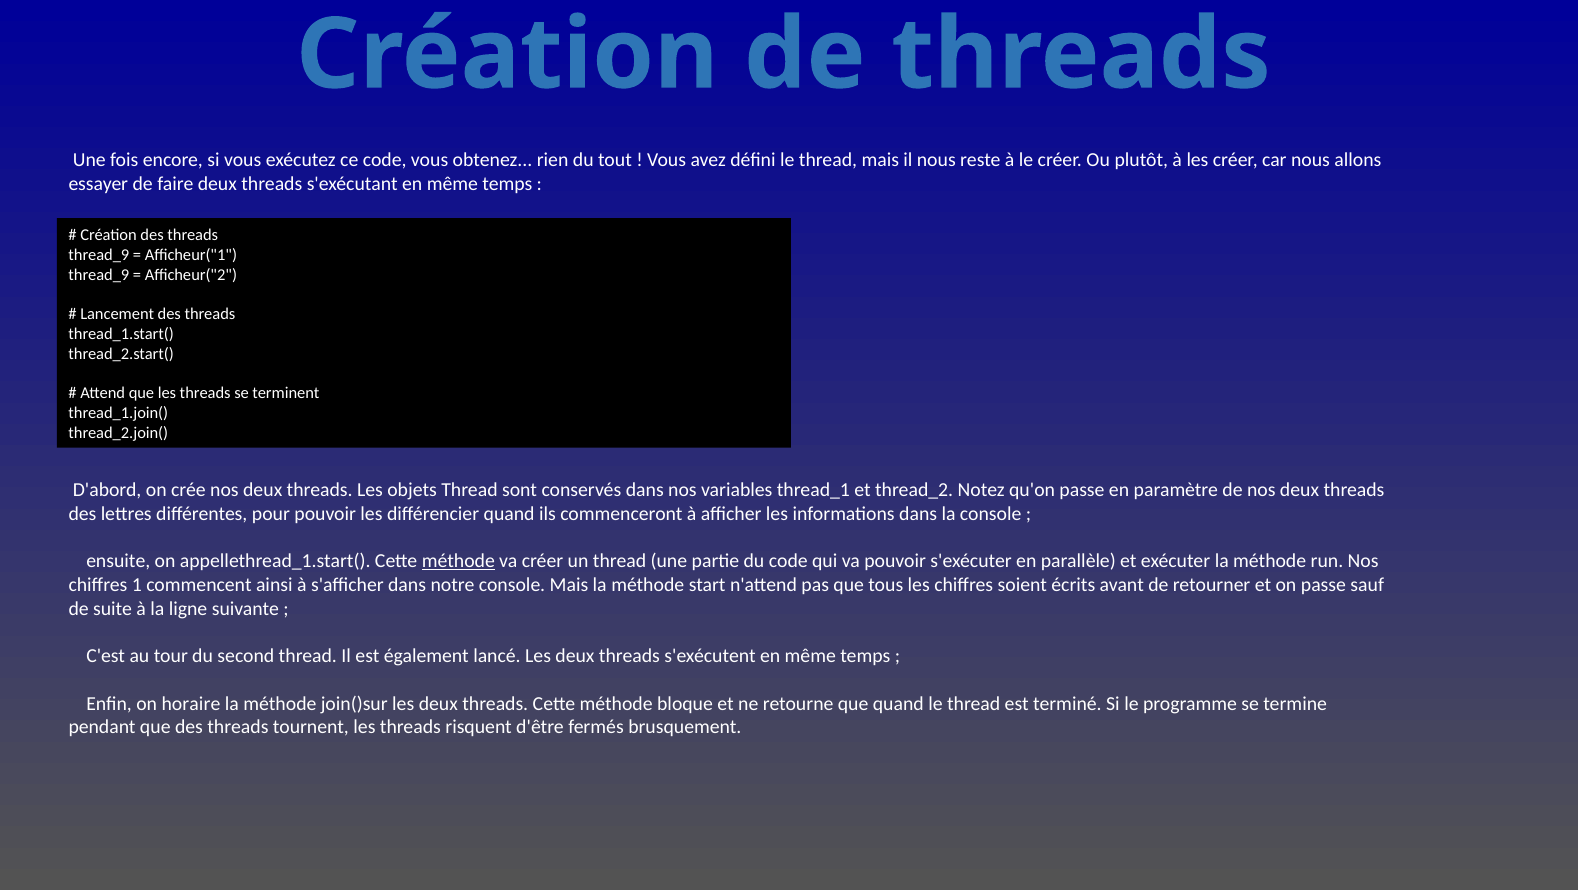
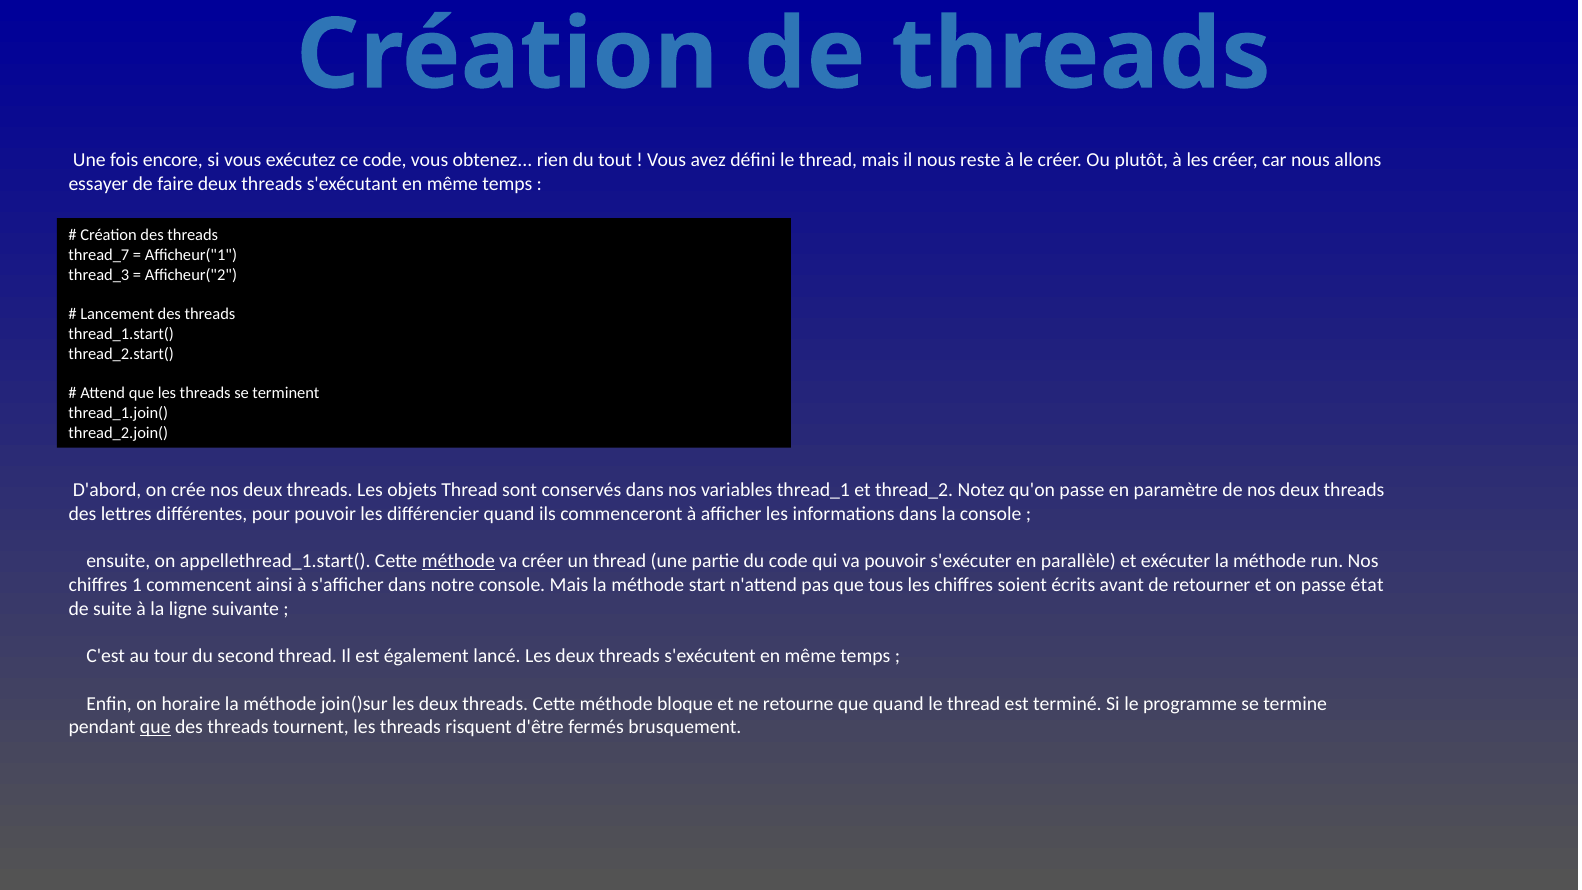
thread_9: thread_9 -> thread_7 (99, 255)
thread_9: thread_9 -> thread_3 (99, 275)
sauf: sauf -> état (1367, 585)
que underline: none -> present (155, 727)
